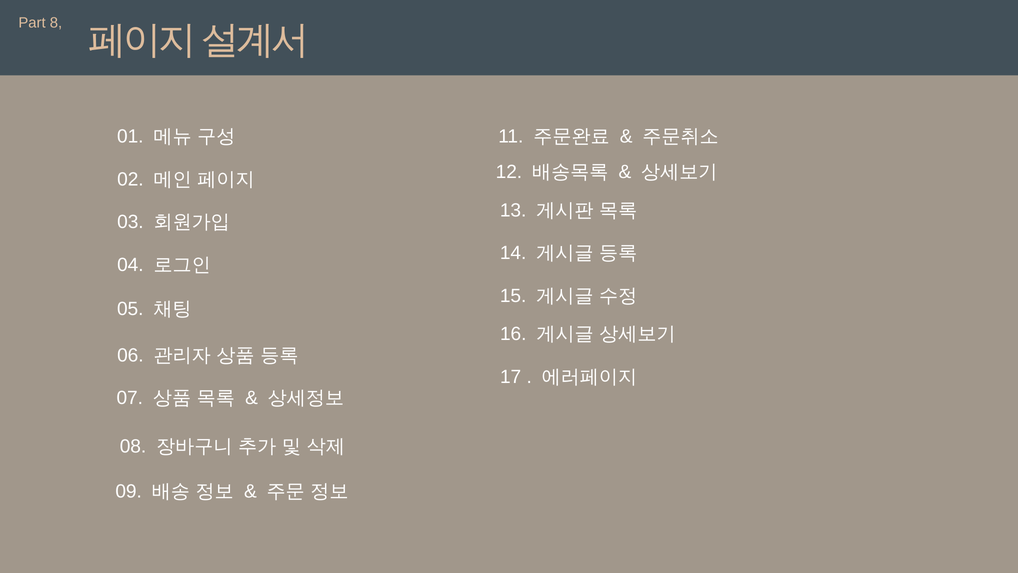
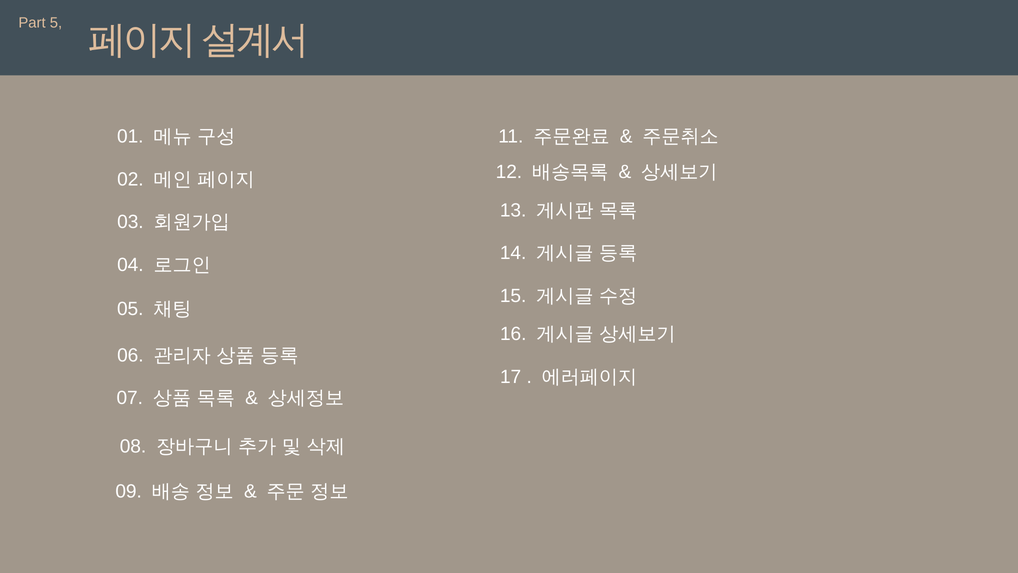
8: 8 -> 5 (56, 23)
